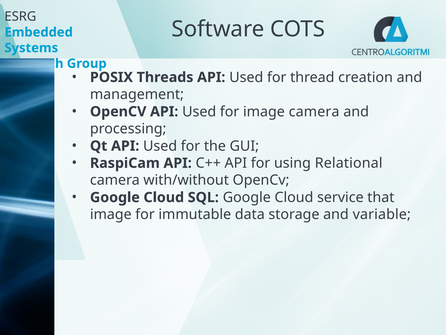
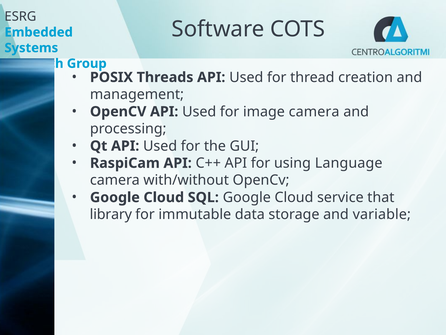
Relational: Relational -> Language (349, 163)
image: image -> library (111, 214)
